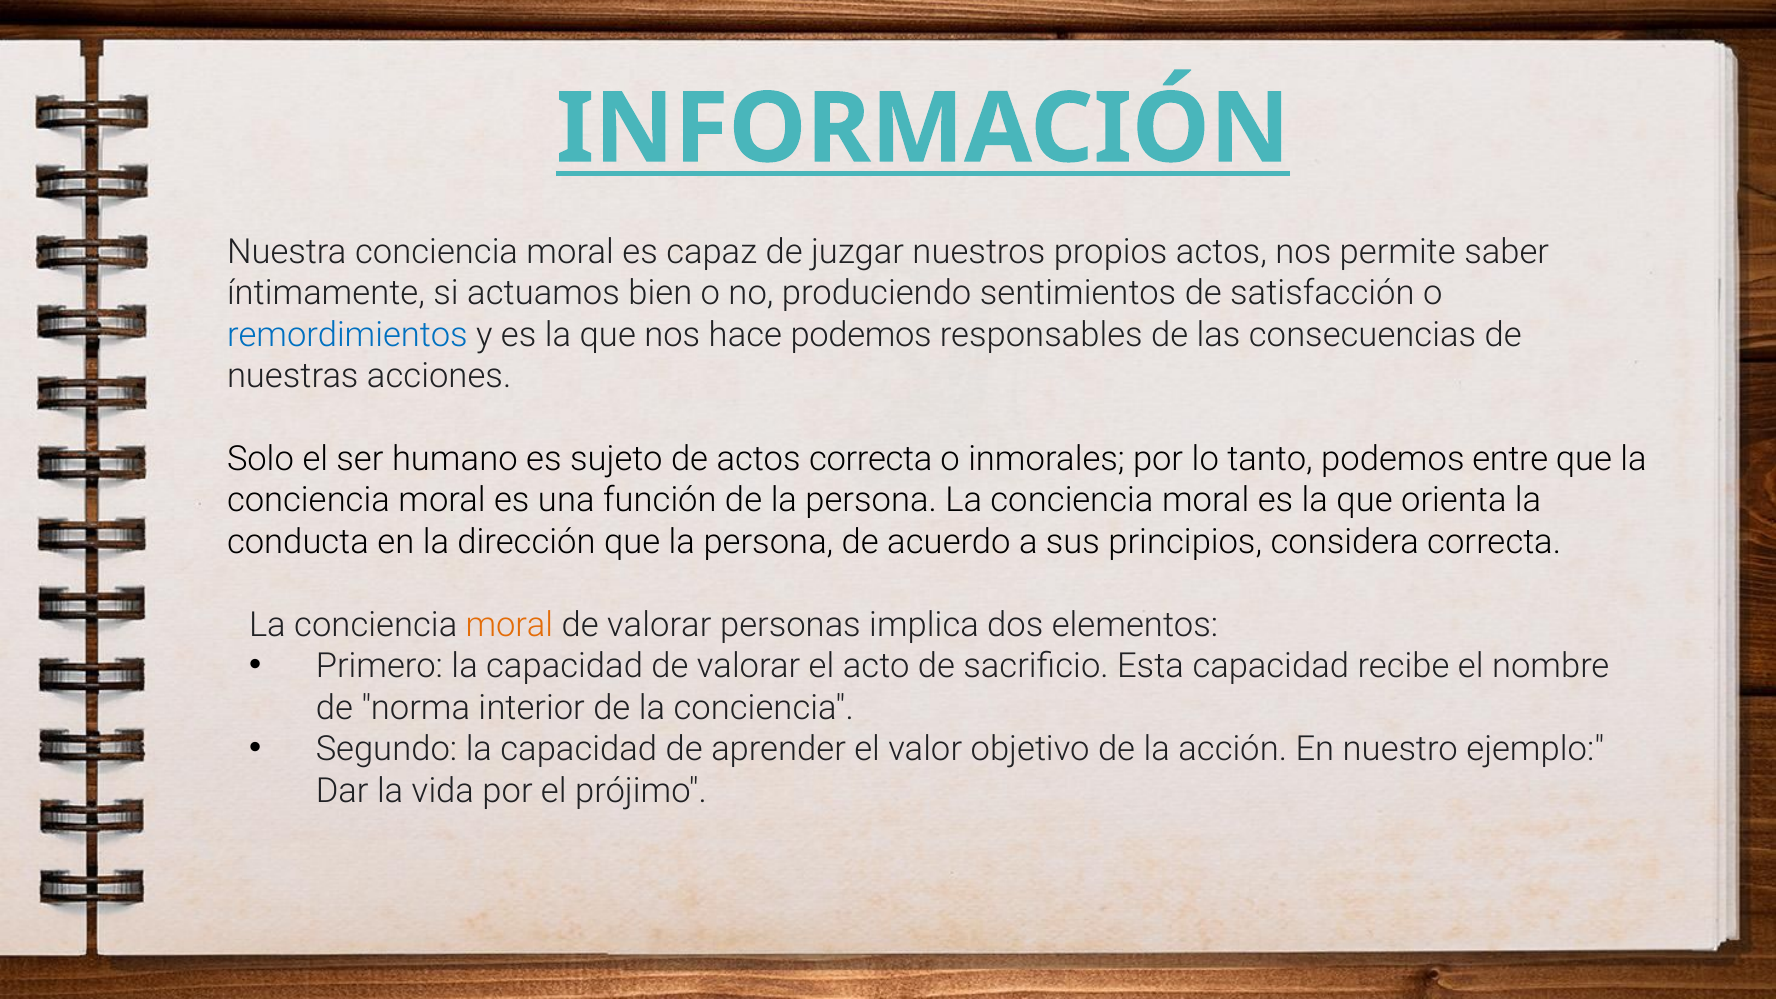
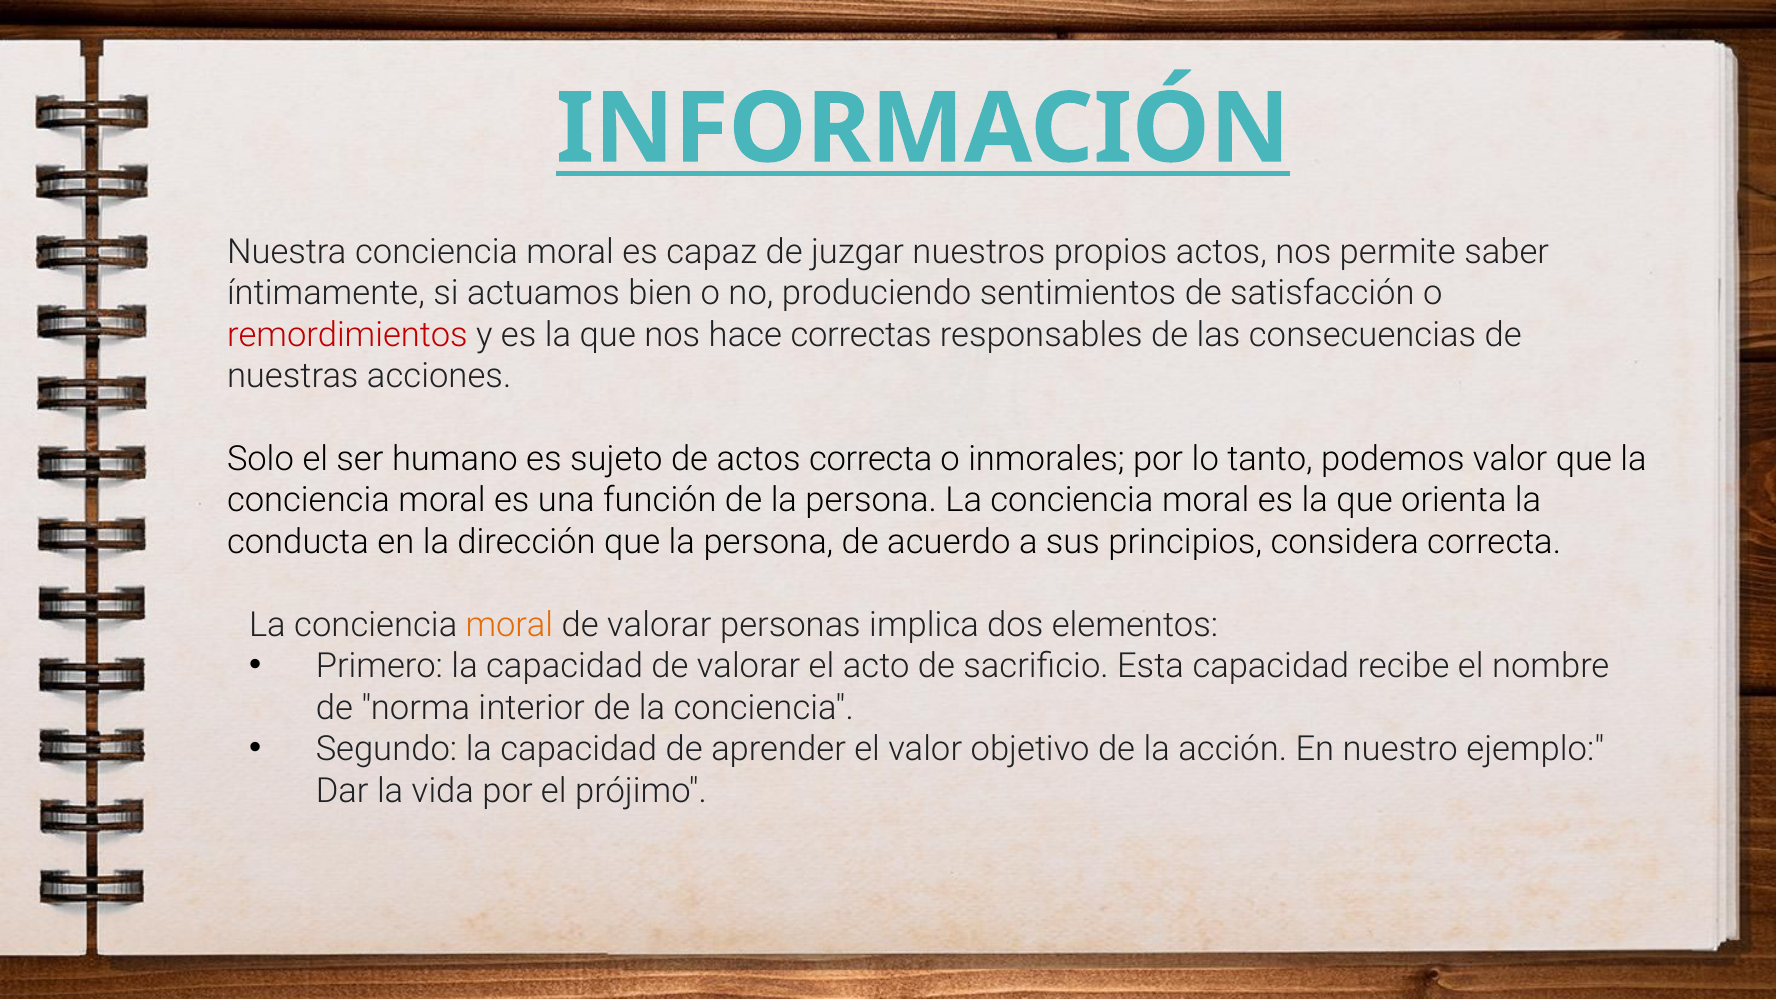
remordimientos colour: blue -> red (347, 335)
hace podemos: podemos -> correctas (861, 335)
podemos entre: entre -> valor (1510, 459)
